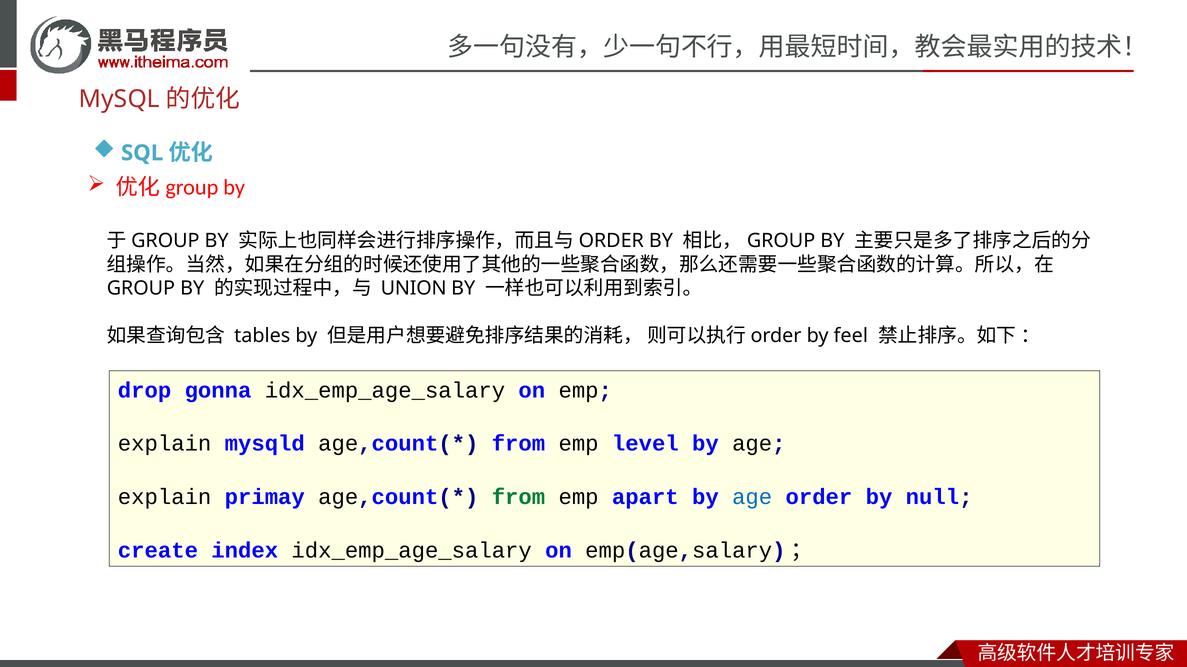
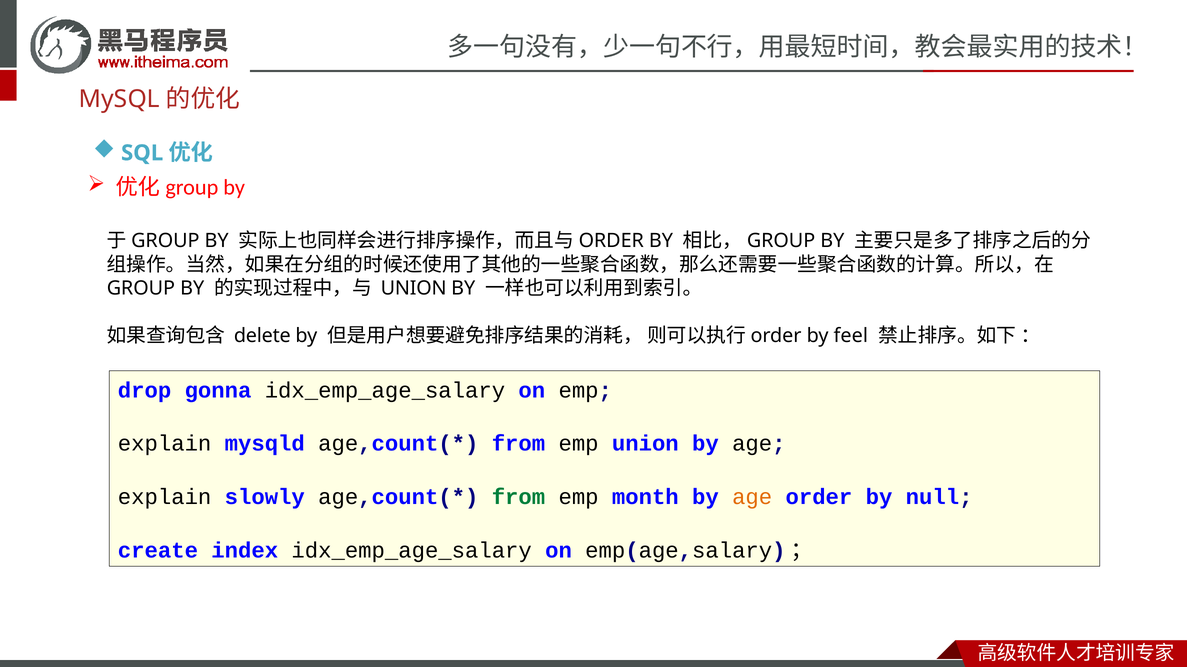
tables: tables -> delete (262, 336)
emp level: level -> union (645, 444)
primay: primay -> slowly (265, 497)
apart: apart -> month (645, 497)
age colour: blue -> orange (752, 497)
